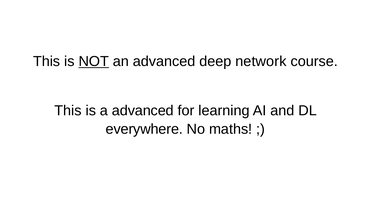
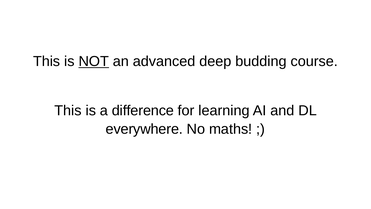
network: network -> budding (261, 61)
a advanced: advanced -> difference (143, 110)
